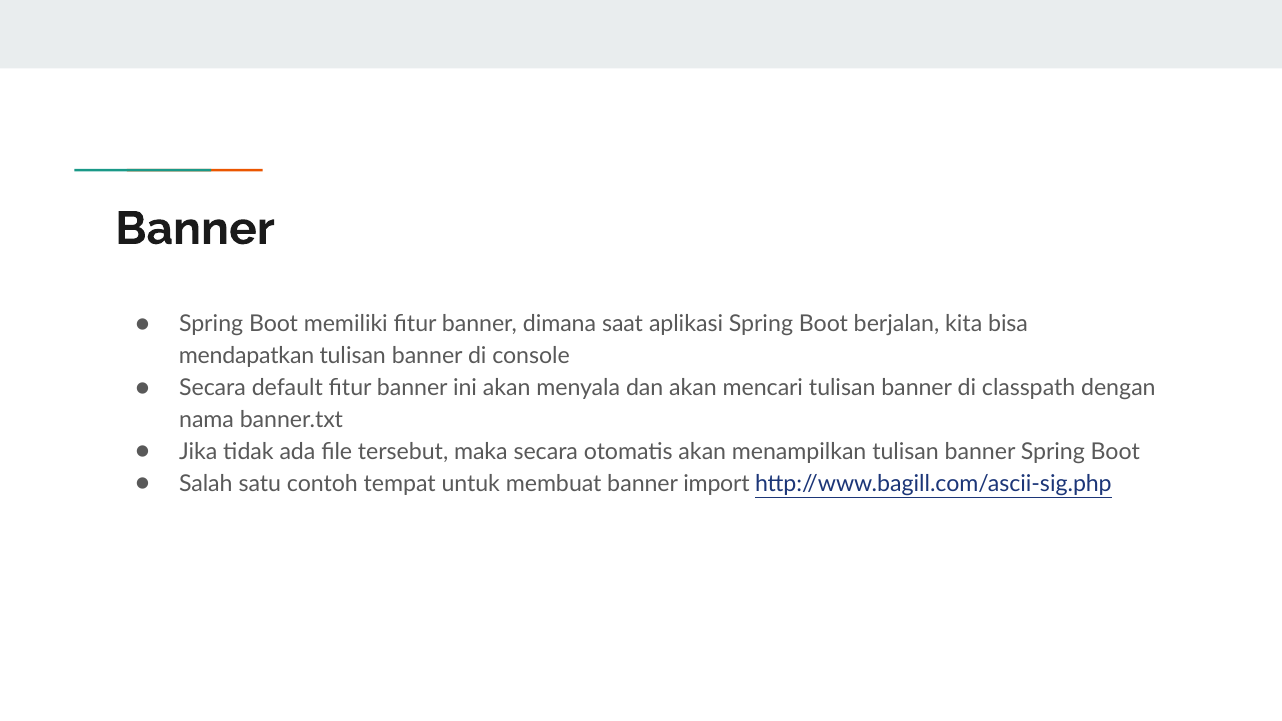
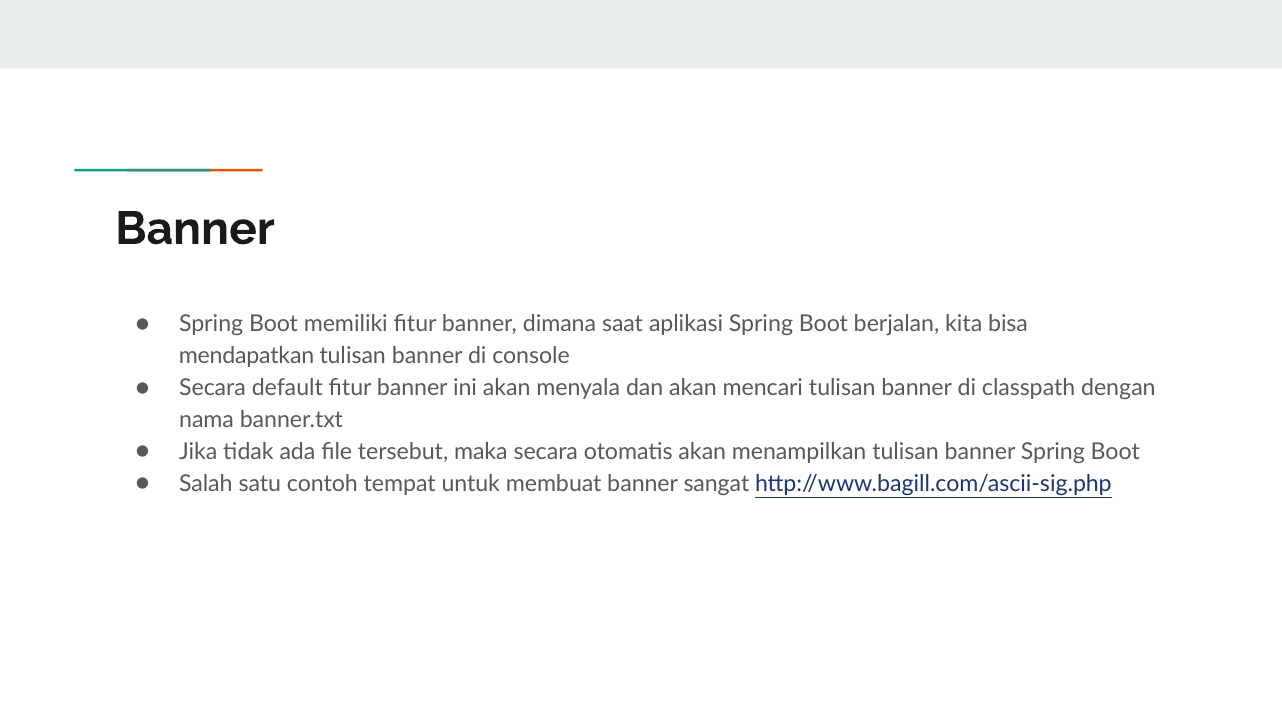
import: import -> sangat (716, 484)
